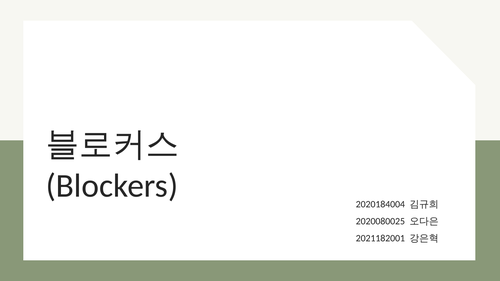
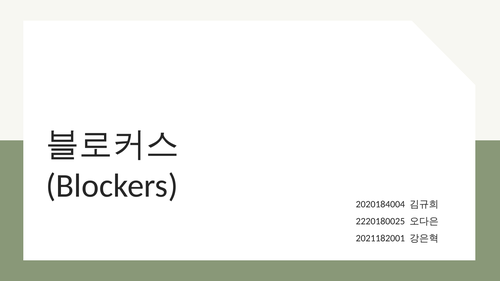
2020080025: 2020080025 -> 2220180025 (380, 222)
